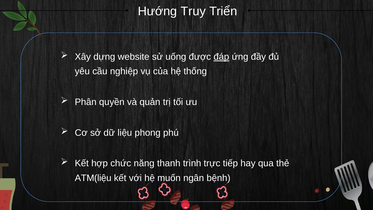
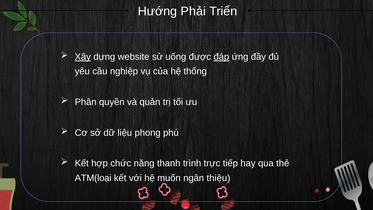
Truy: Truy -> Phải (193, 11)
Xây underline: none -> present (83, 57)
ATM(liệu: ATM(liệu -> ATM(loại (93, 178)
bệnh: bệnh -> thiệu (218, 178)
